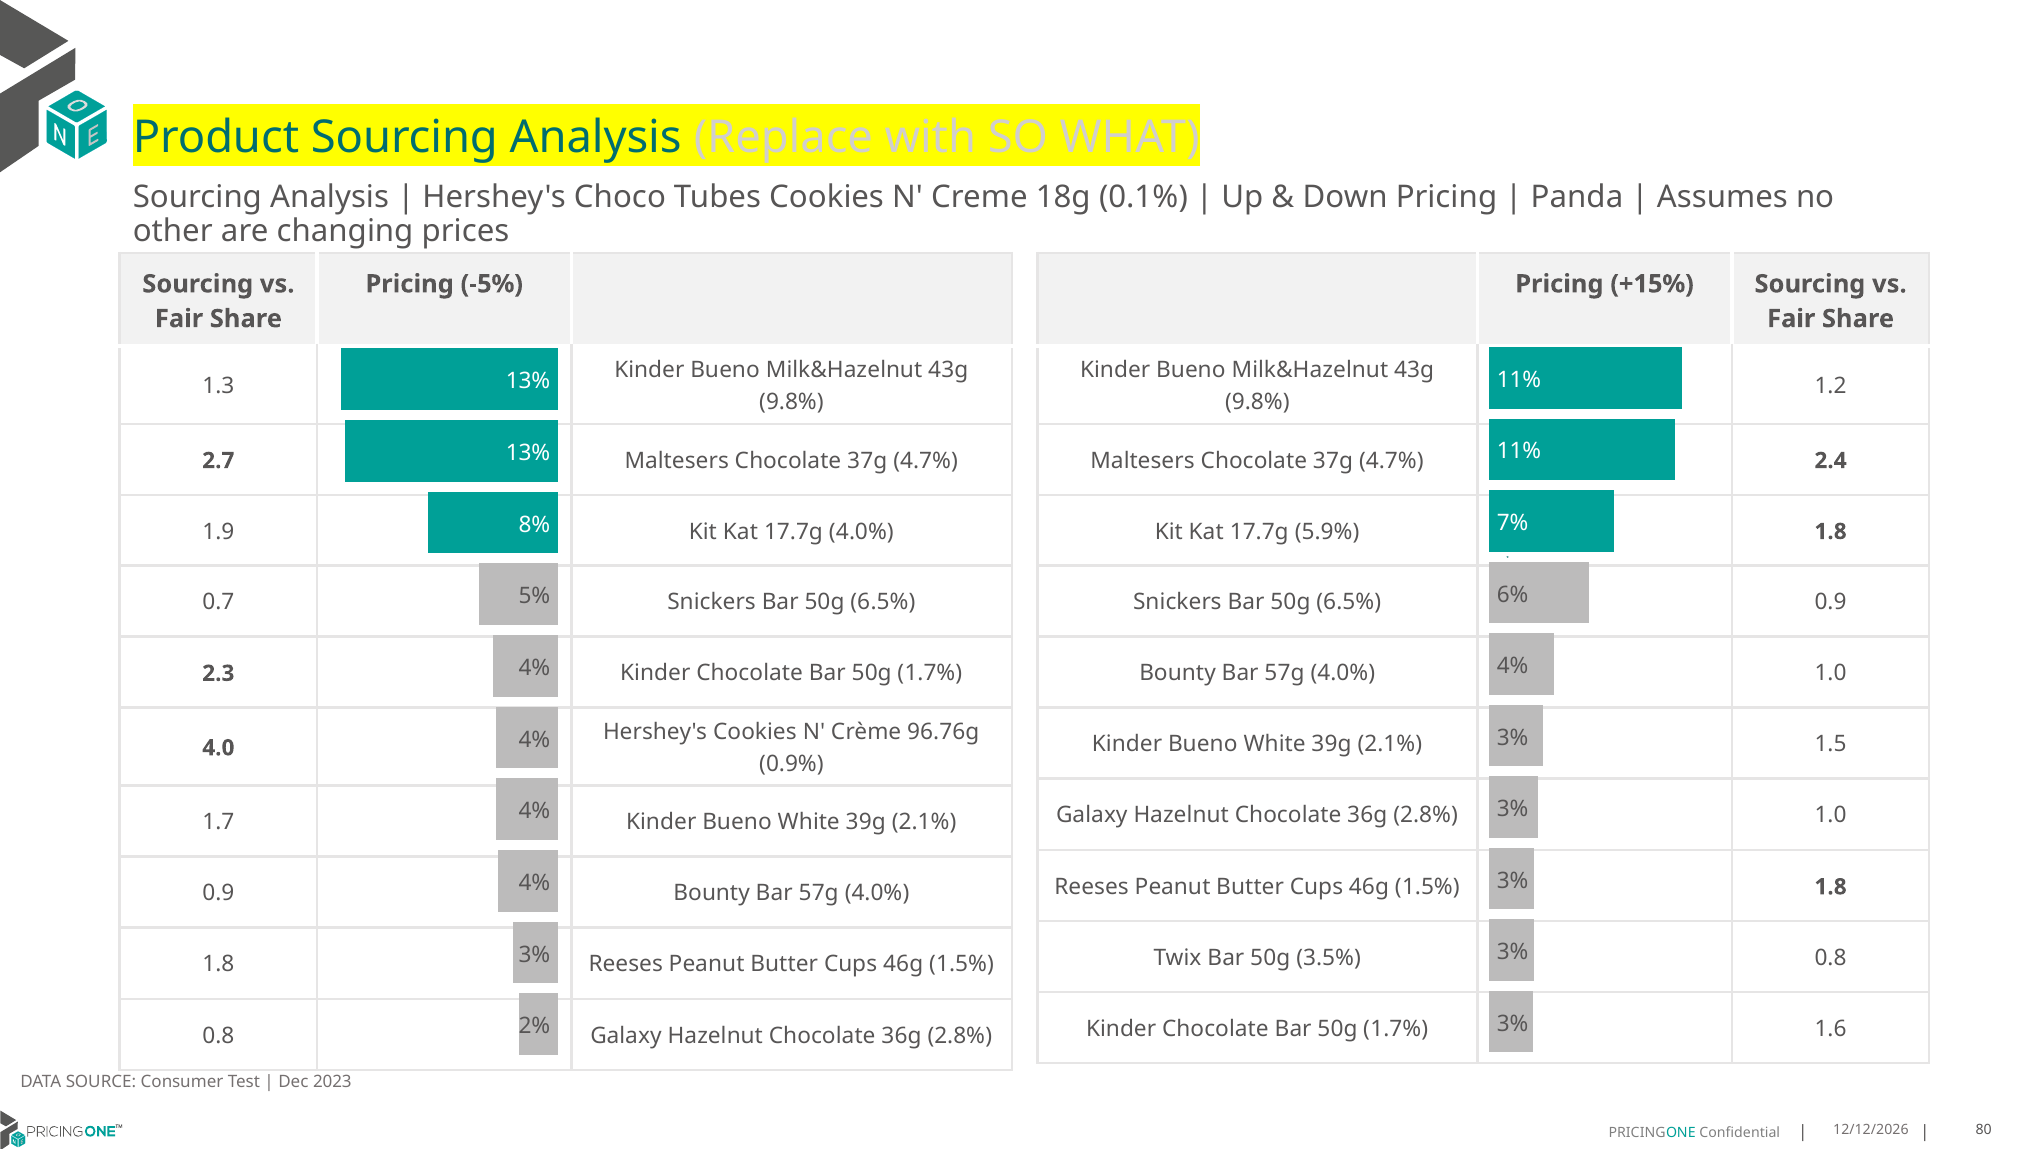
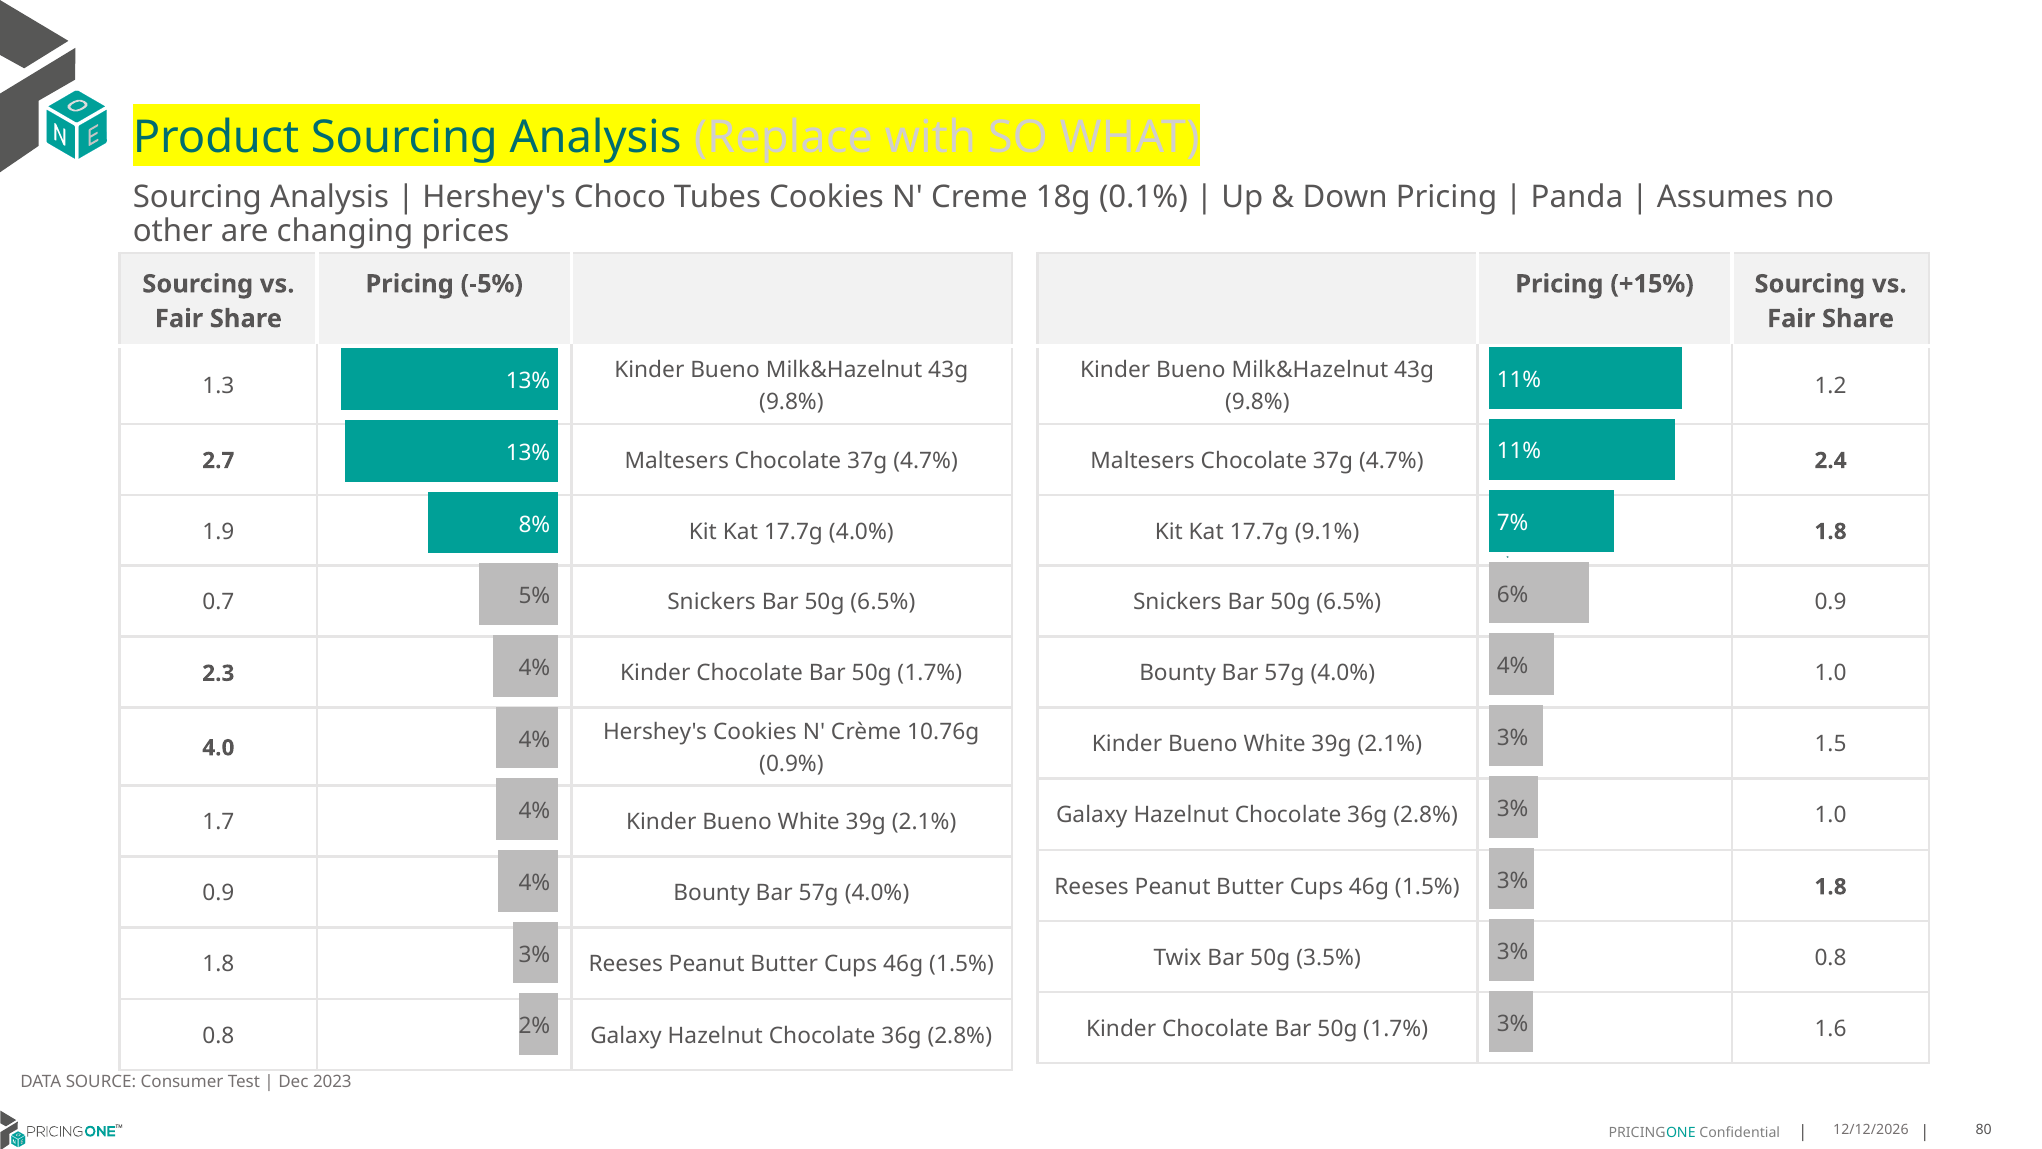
5.9%: 5.9% -> 9.1% (1327, 531)
96.76g: 96.76g -> 10.76g (943, 732)
